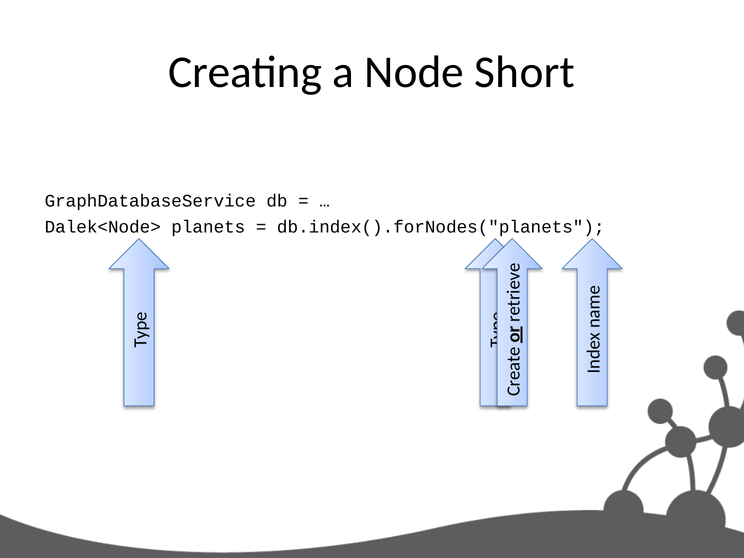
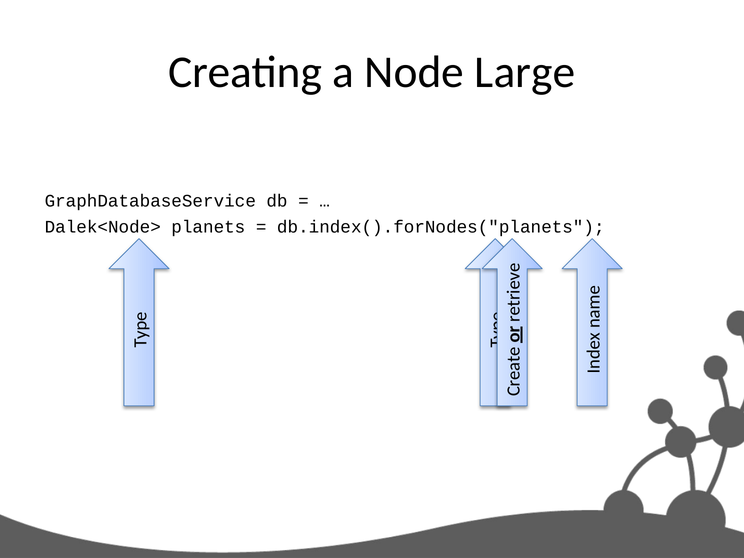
Short: Short -> Large (525, 72)
